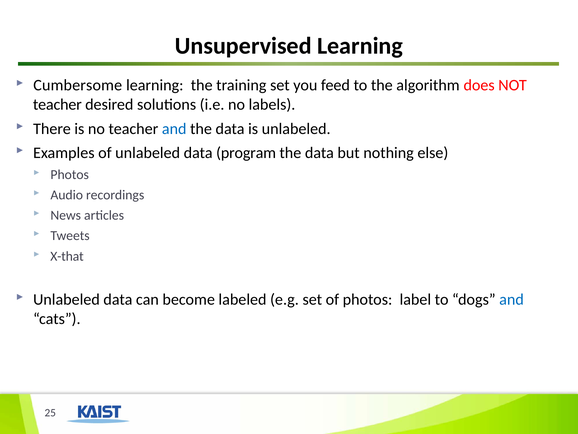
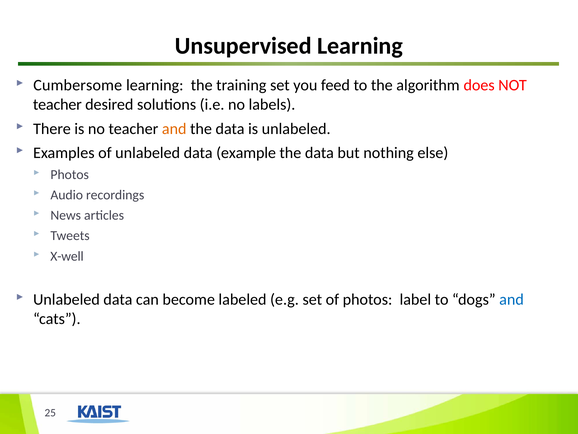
and colour: blue -> orange (174, 129)
program: program -> example (246, 153)
X-that: X-that -> X-well (67, 256)
